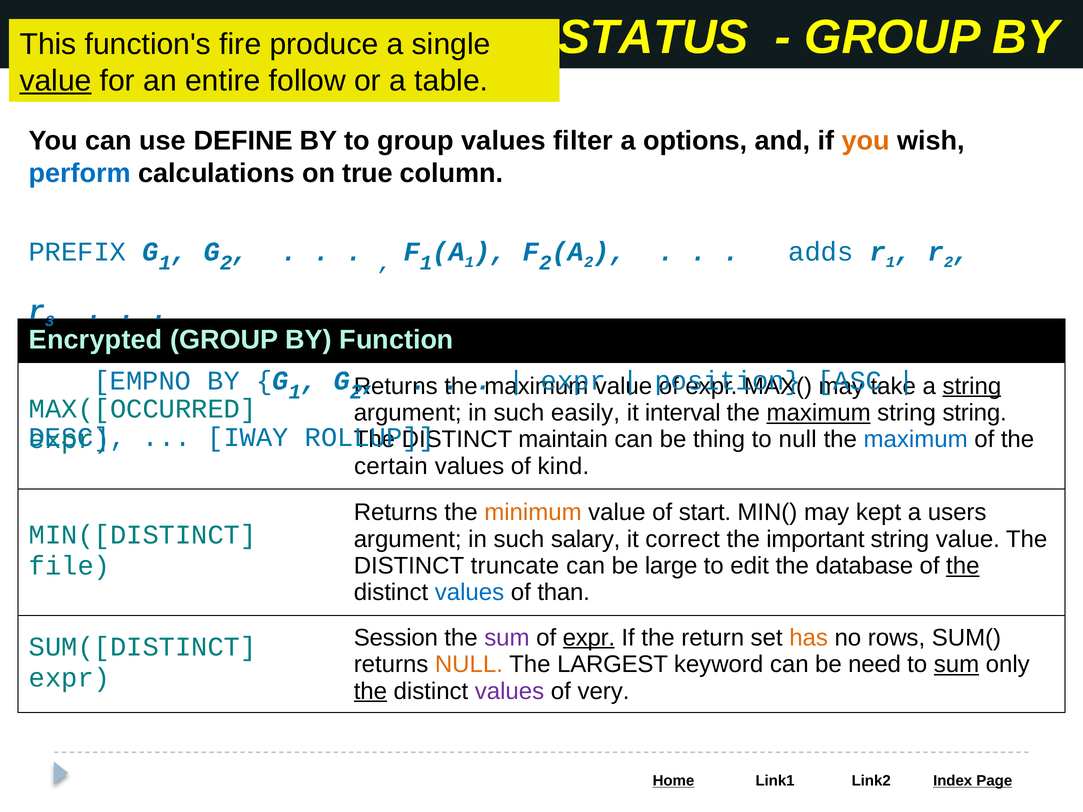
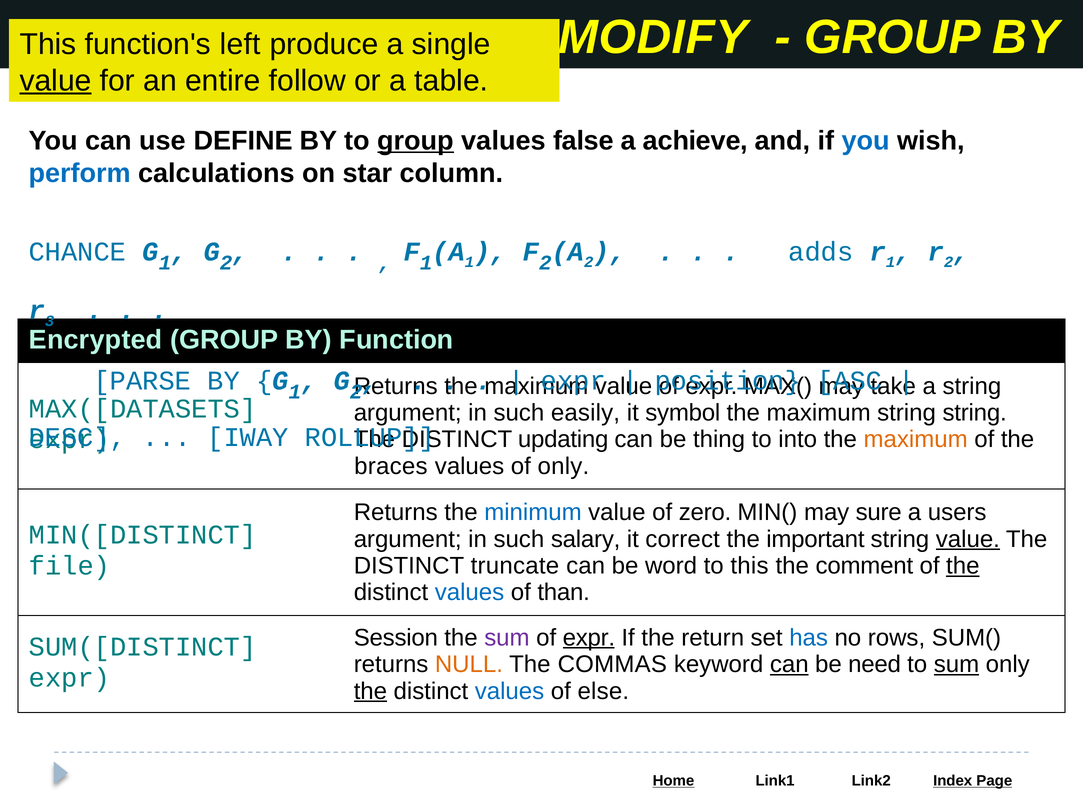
STATUS: STATUS -> MODIFY (653, 38)
fire: fire -> left (240, 45)
group underline: none -> present (416, 141)
filter: filter -> false (583, 141)
options: options -> achieve (695, 141)
you colour: orange -> blue (866, 141)
true: true -> star (367, 173)
PREFIX: PREFIX -> CHANCE (77, 252)
EMPNO: EMPNO -> PARSE (142, 381)
string underline: present -> none (972, 386)
MAX([OCCURRED: MAX([OCCURRED -> MAX([DATASETS (143, 409)
interval: interval -> symbol (683, 413)
maximum underline: present -> none (819, 413)
maintain: maintain -> updating (563, 440)
to null: null -> into (798, 440)
maximum colour: blue -> orange (916, 440)
certain: certain -> braces (391, 466)
of kind: kind -> only (563, 466)
minimum colour: orange -> blue (533, 513)
start: start -> zero (705, 513)
kept: kept -> sure (879, 513)
value underline: none -> present (968, 539)
large: large -> word (671, 566)
to edit: edit -> this (749, 566)
database: database -> comment (864, 566)
has colour: orange -> blue (809, 638)
LARGEST: LARGEST -> COMMAS (612, 665)
can underline: none -> present (789, 665)
values colour: purple -> blue (510, 691)
very: very -> else (603, 691)
